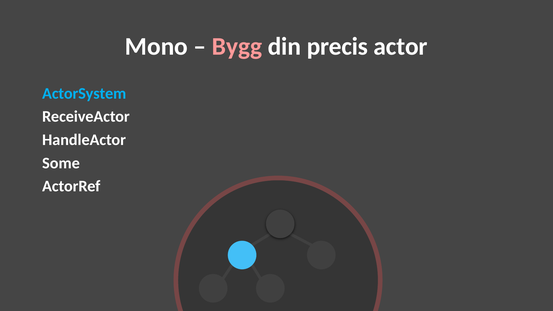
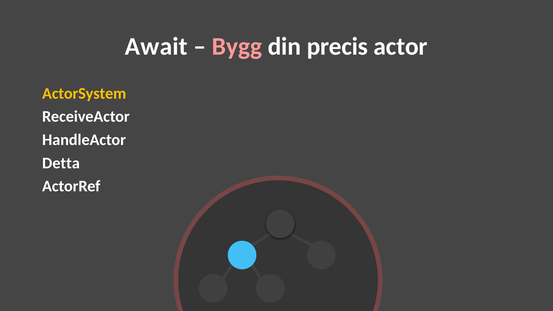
Mono: Mono -> Await (156, 46)
ActorSystem colour: light blue -> yellow (84, 93)
Some: Some -> Detta (61, 163)
